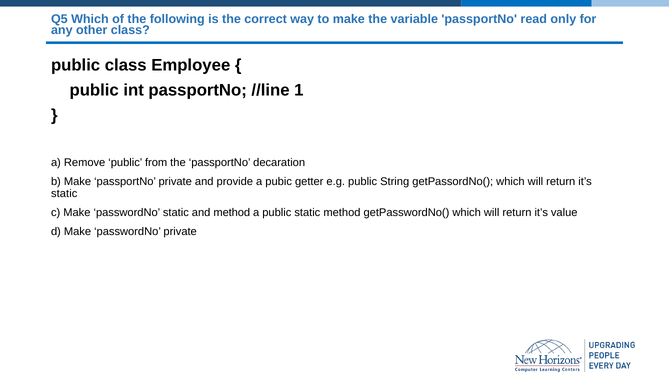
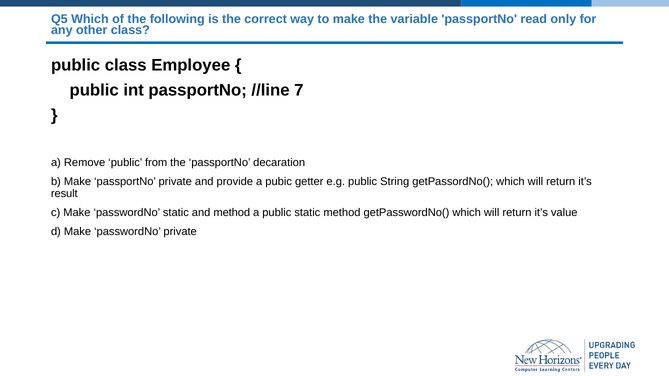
1: 1 -> 7 (299, 91)
static: static -> result (64, 194)
